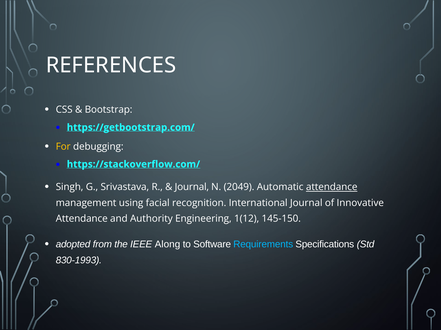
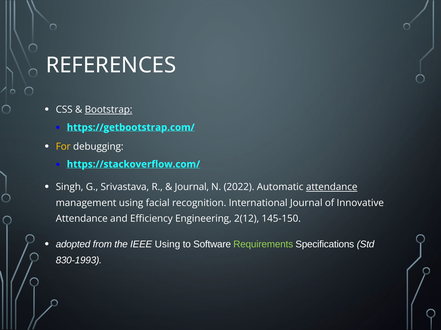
Bootstrap underline: none -> present (109, 110)
2049: 2049 -> 2022 (239, 188)
Authority: Authority -> Efficiency (151, 219)
1(12: 1(12 -> 2(12 (247, 219)
IEEE Along: Along -> Using (167, 245)
Requirements colour: light blue -> light green (263, 245)
